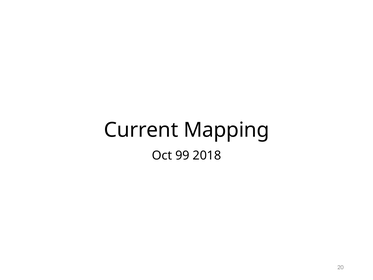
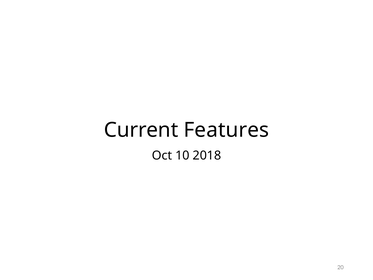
Mapping: Mapping -> Features (226, 130)
99: 99 -> 10 (182, 155)
